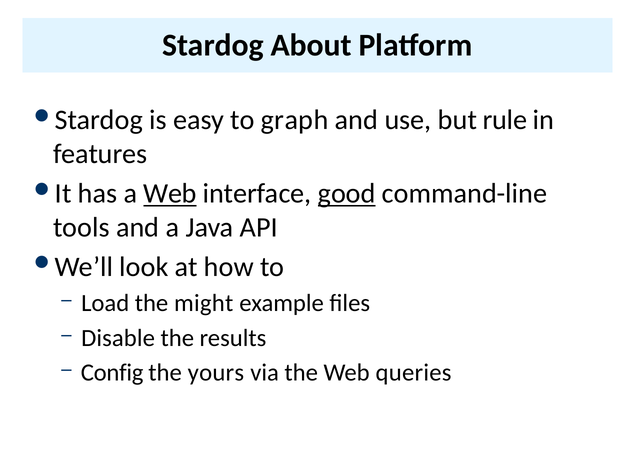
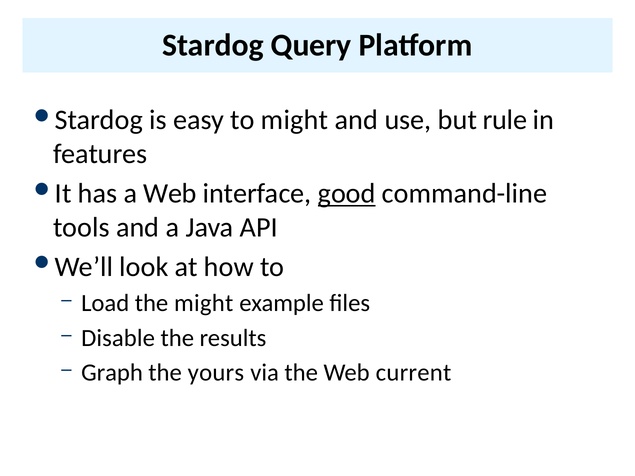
About: About -> Query (311, 45)
to graph: graph -> might (295, 120)
Web underline: present -> none (170, 194)
Config: Config -> Graph (112, 373)
queries: queries -> current (414, 373)
